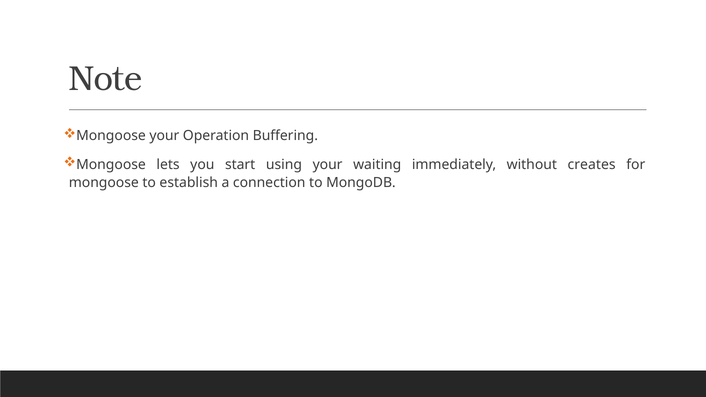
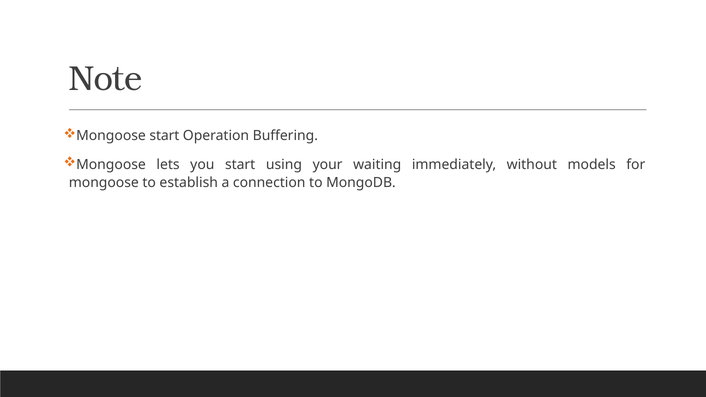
Mongoose your: your -> start (164, 136)
creates: creates -> models (592, 164)
